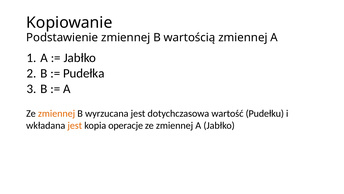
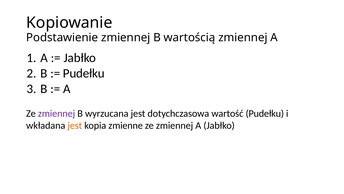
Pudełka: Pudełka -> Pudełku (84, 73)
zmiennej colour: orange -> purple (57, 113)
operacje: operacje -> zmienne (126, 125)
